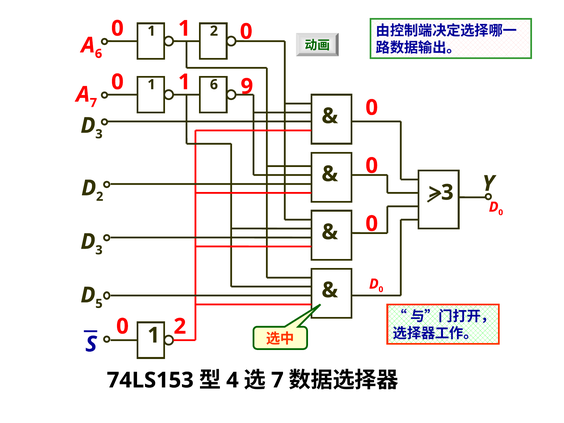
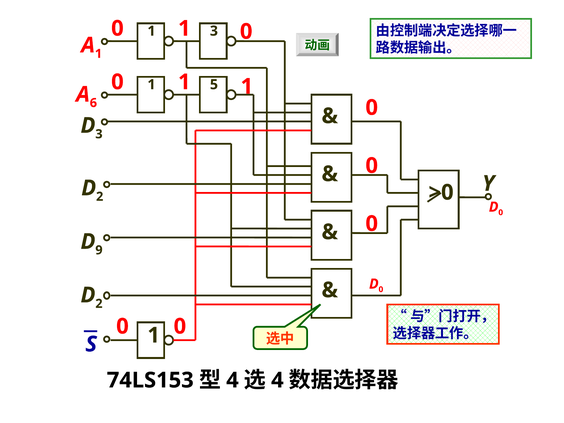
1 2: 2 -> 3 (214, 31)
6: 6 -> 1 (99, 54)
9: 9 -> 1 (247, 86)
1 6: 6 -> 5 (214, 85)
7: 7 -> 6 (93, 103)
>3: >3 -> >0 (441, 192)
3: 3 -> 9 (99, 250)
5: 5 -> 2 (99, 304)
2: 2 -> 0 (180, 326)
7: 7 -> 4 (277, 380)
